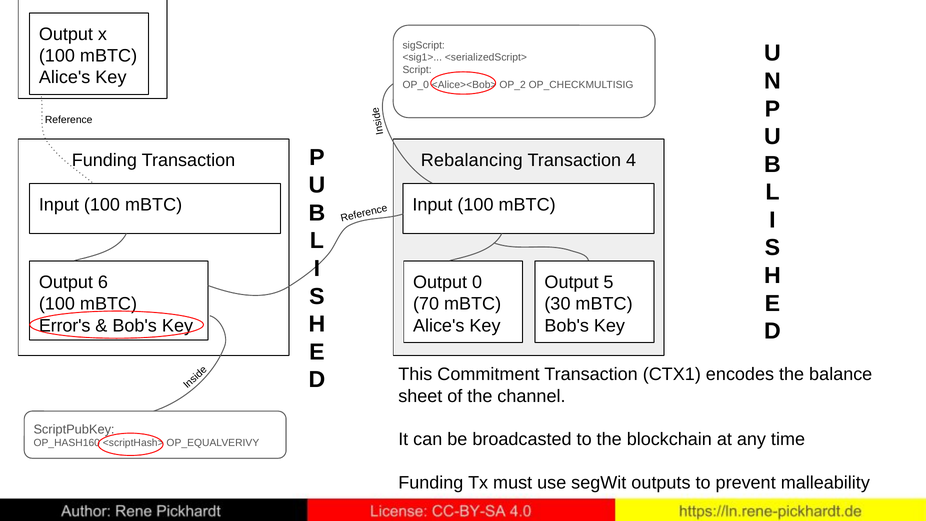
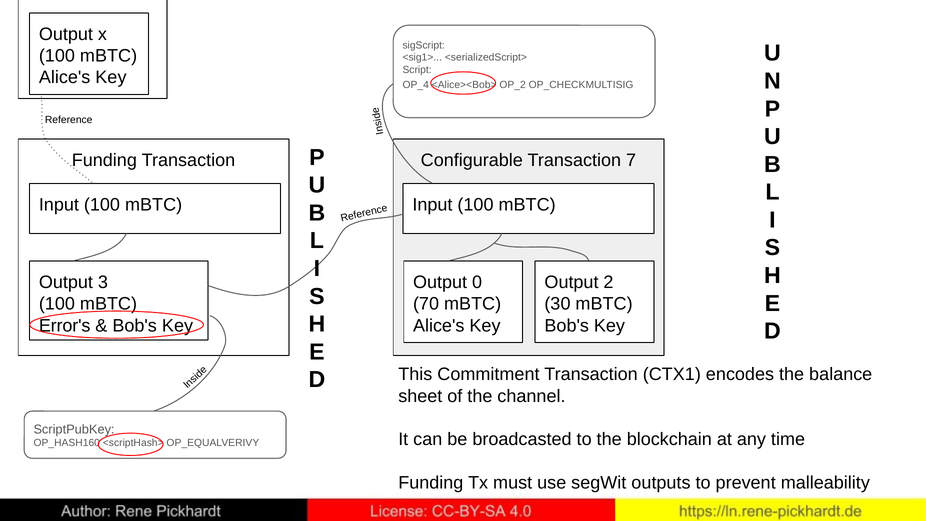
OP_0: OP_0 -> OP_4 (416, 85)
Rebalancing: Rebalancing -> Configurable (472, 160)
4: 4 -> 7 (631, 160)
6: 6 -> 3 (103, 282)
5: 5 -> 2 (609, 282)
